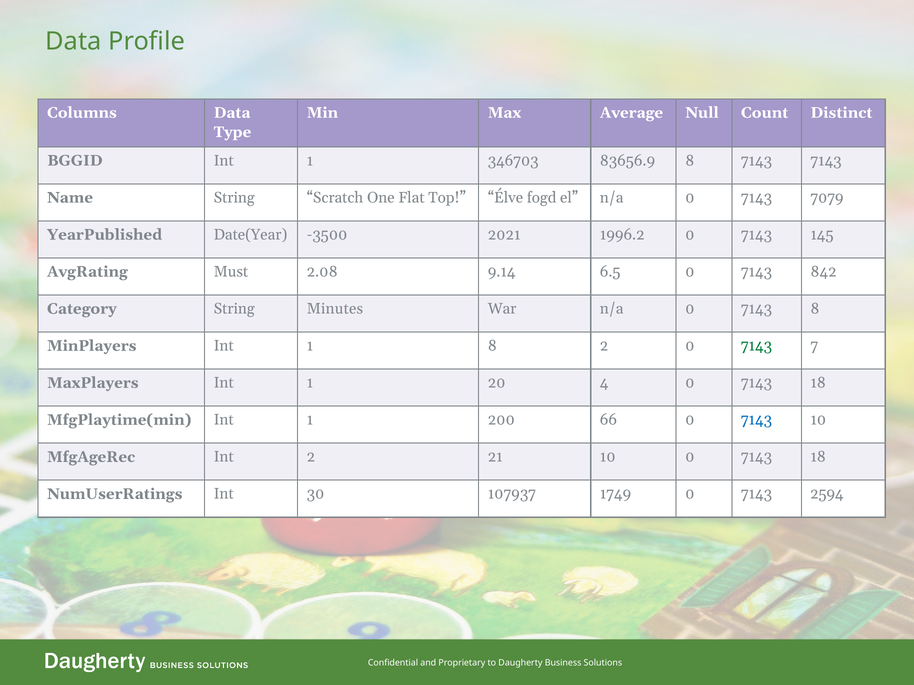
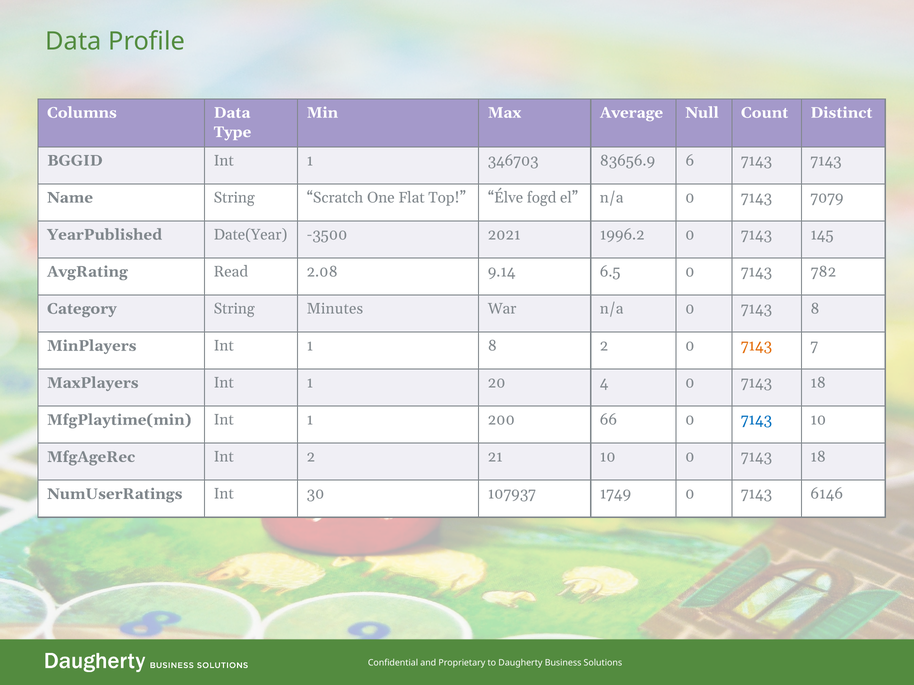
83656.9 8: 8 -> 6 (690, 161)
Must: Must -> Read (231, 272)
842: 842 -> 782 (824, 272)
7143 colour: green -> orange (756, 346)
2594: 2594 -> 6146 (827, 494)
